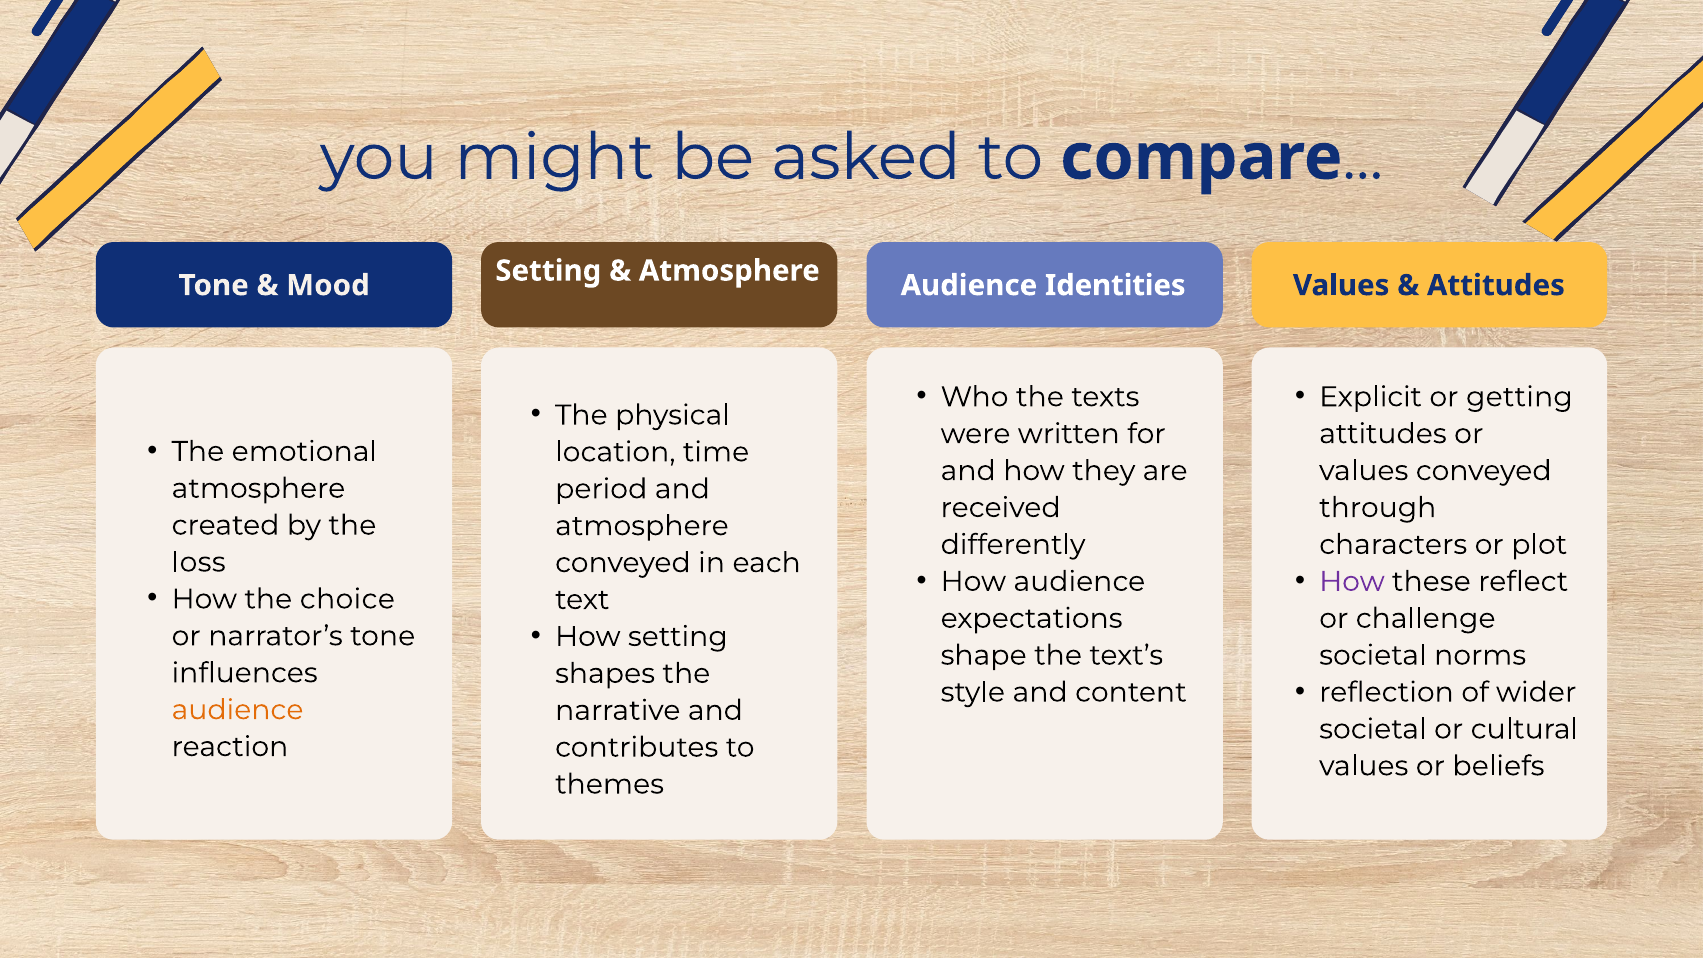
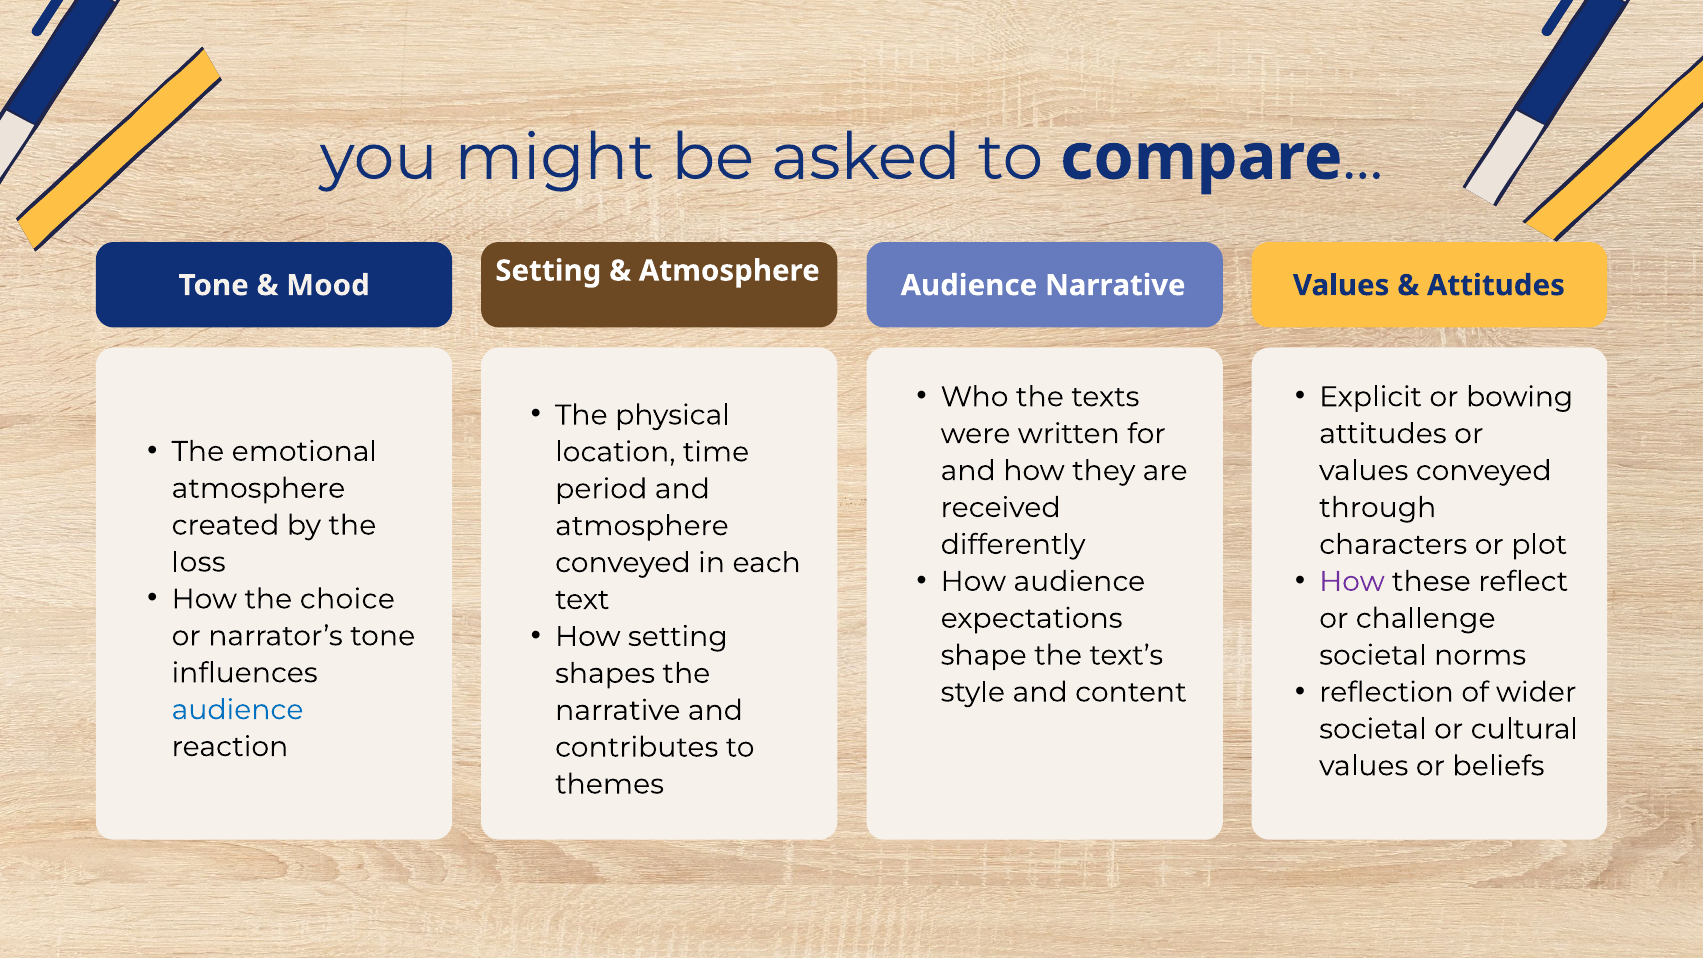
Audience Identities: Identities -> Narrative (1115, 285)
getting: getting -> bowing (1520, 397)
audience colour: orange -> blue (238, 710)
